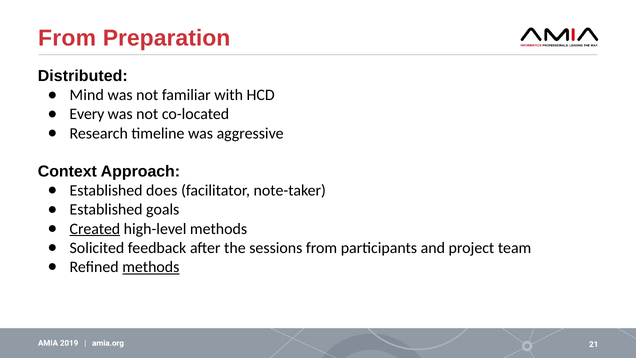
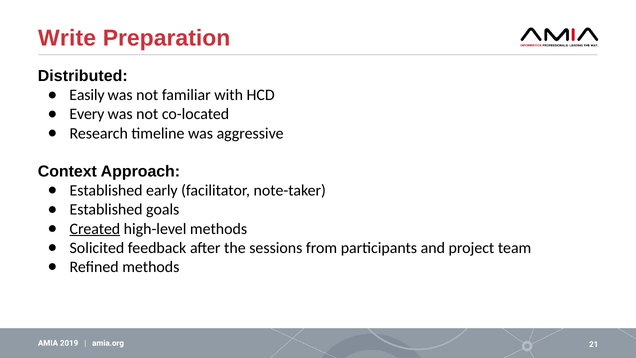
From: From -> Write (67, 38)
Mind: Mind -> Easily (87, 95)
does: does -> early (162, 190)
methods underline: present -> none (151, 267)
